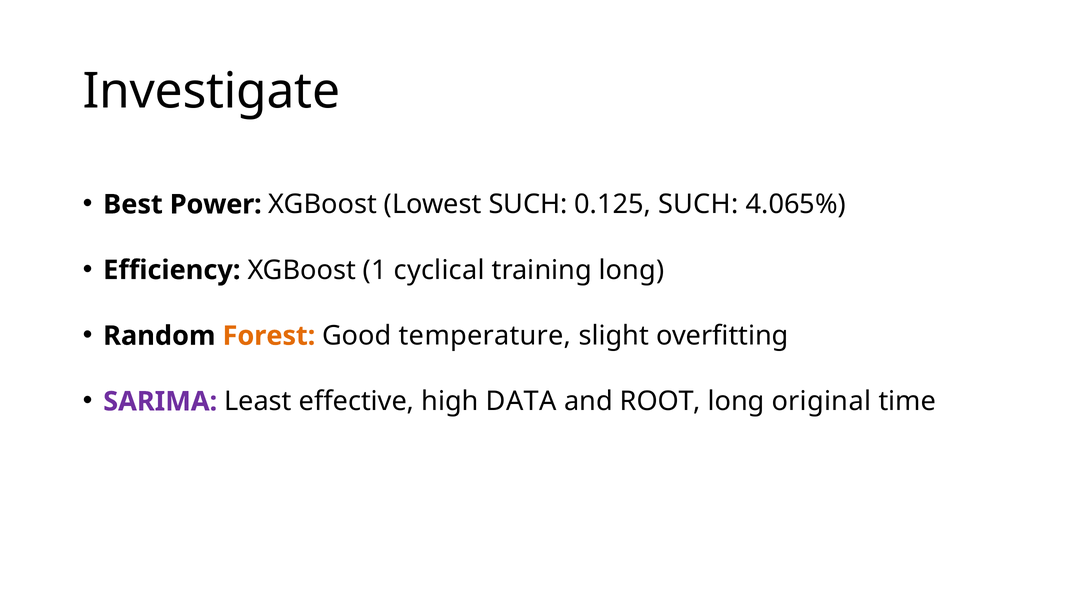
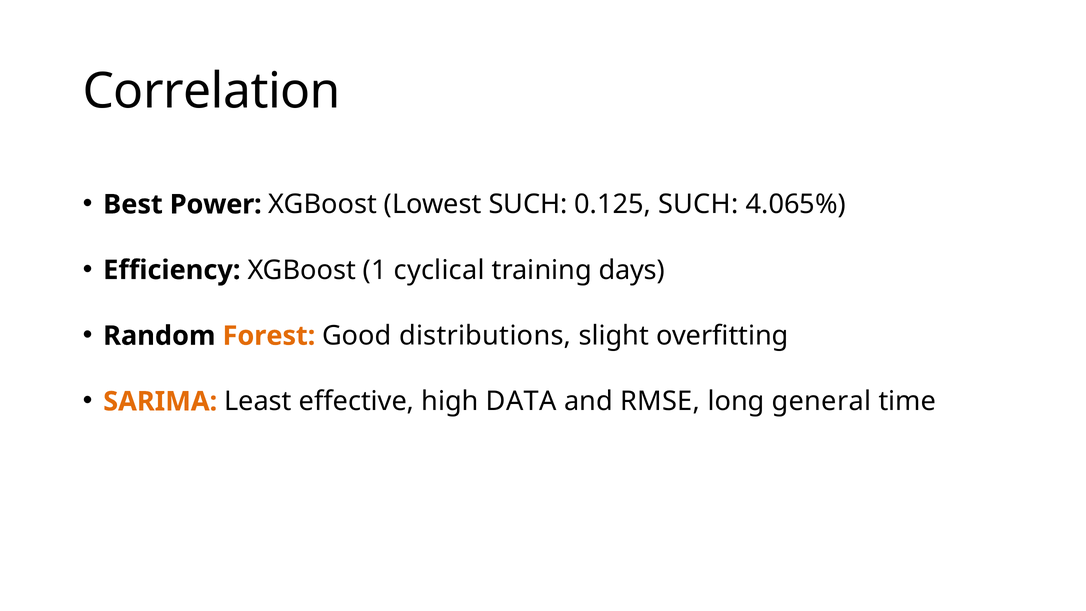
Investigate: Investigate -> Correlation (212, 91)
training long: long -> days (632, 270)
temperature: temperature -> distributions (485, 336)
SARIMA colour: purple -> orange (160, 401)
ROOT: ROOT -> RMSE (660, 401)
original: original -> general (821, 401)
